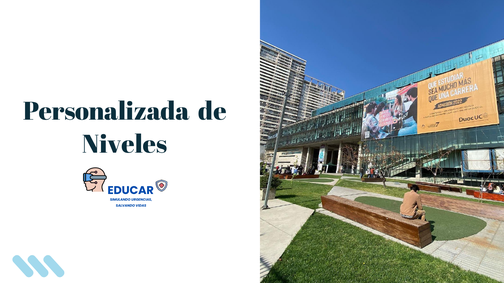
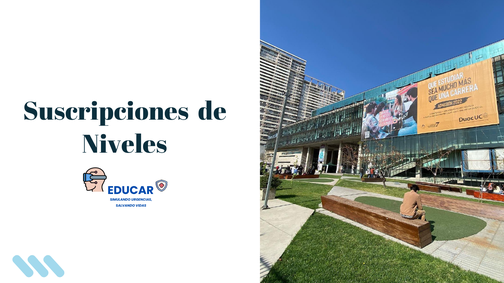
Personalizada: Personalizada -> Suscripciones (106, 112)
